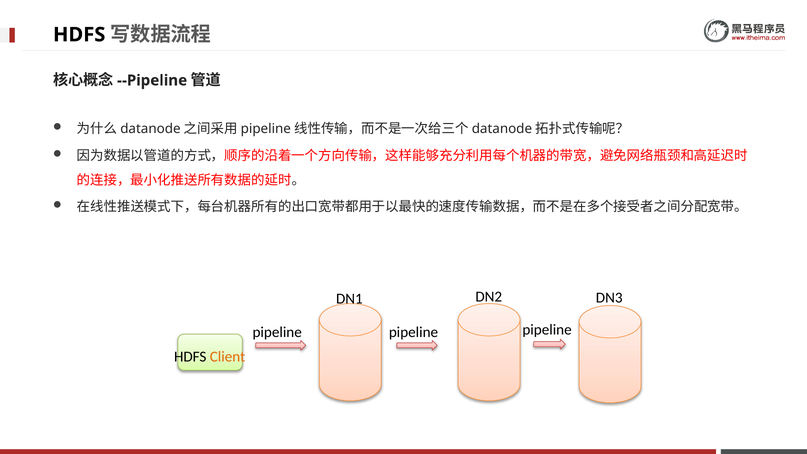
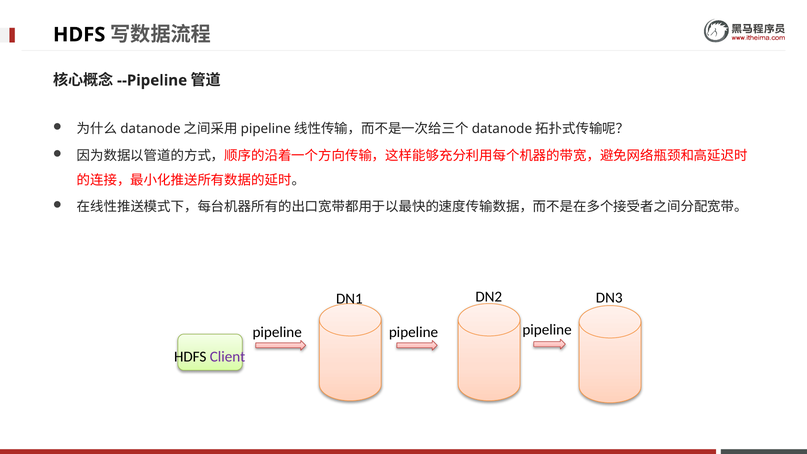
Client colour: orange -> purple (228, 357)
